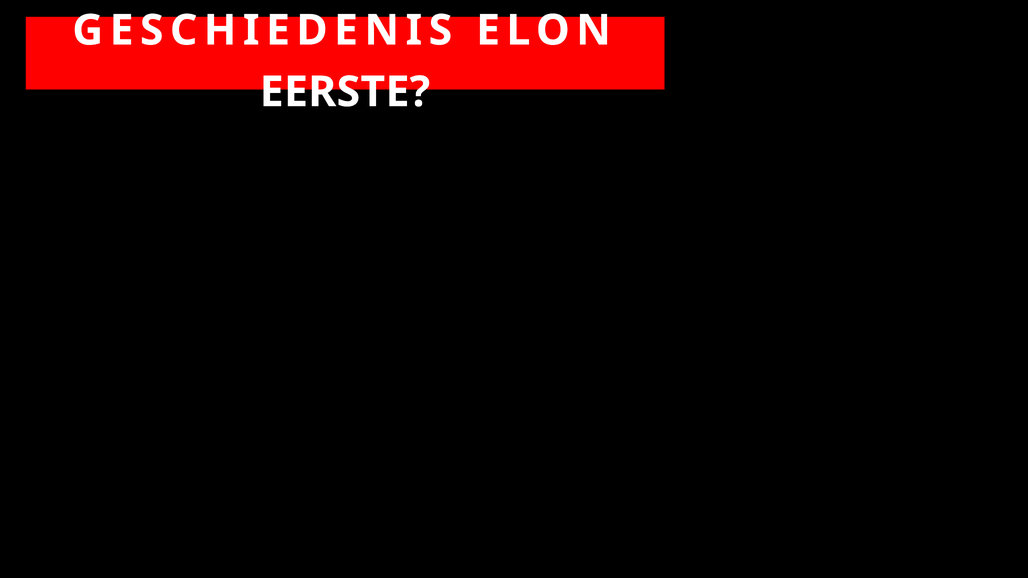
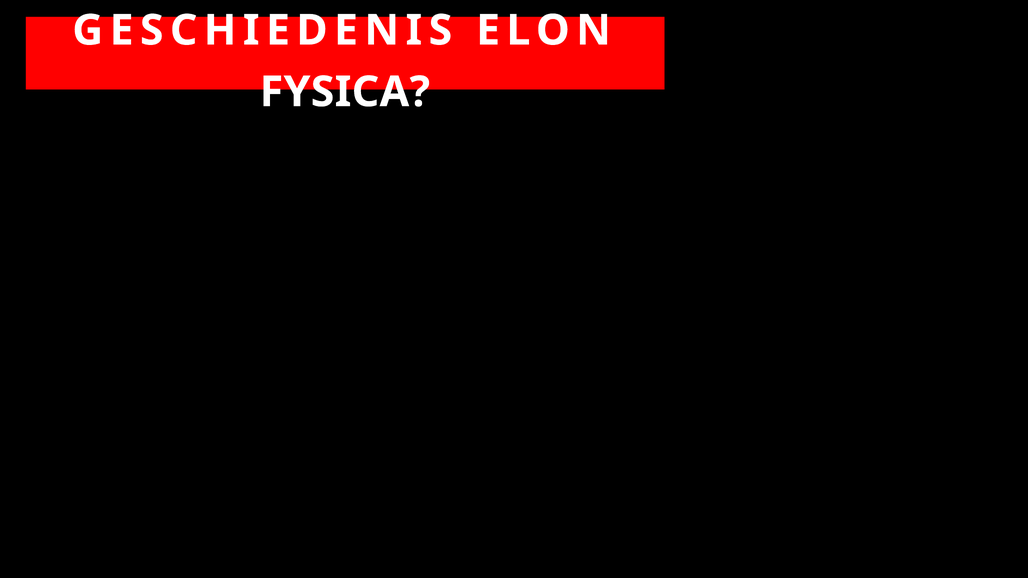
EERSTE: EERSTE -> FYSICA (345, 92)
